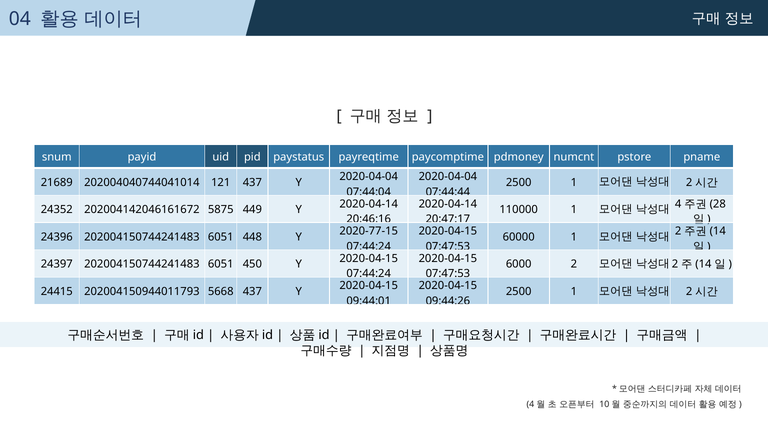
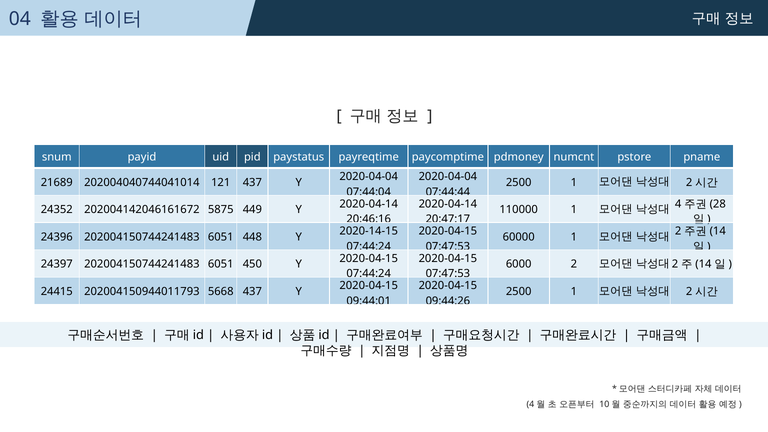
2020-77-15: 2020-77-15 -> 2020-14-15 (369, 231)
